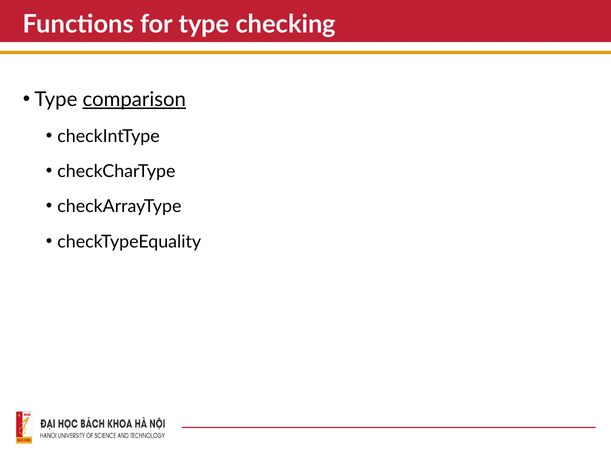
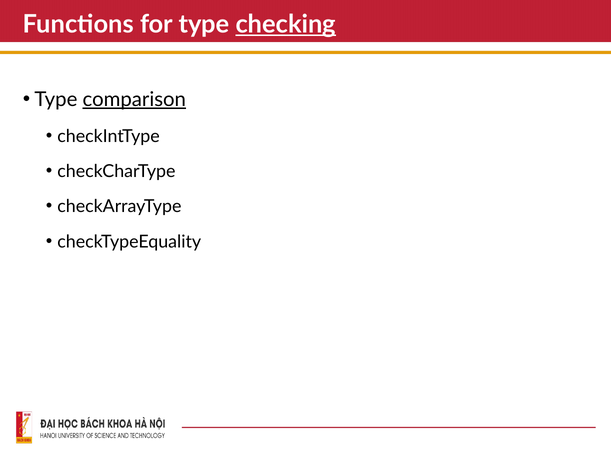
checking underline: none -> present (286, 24)
